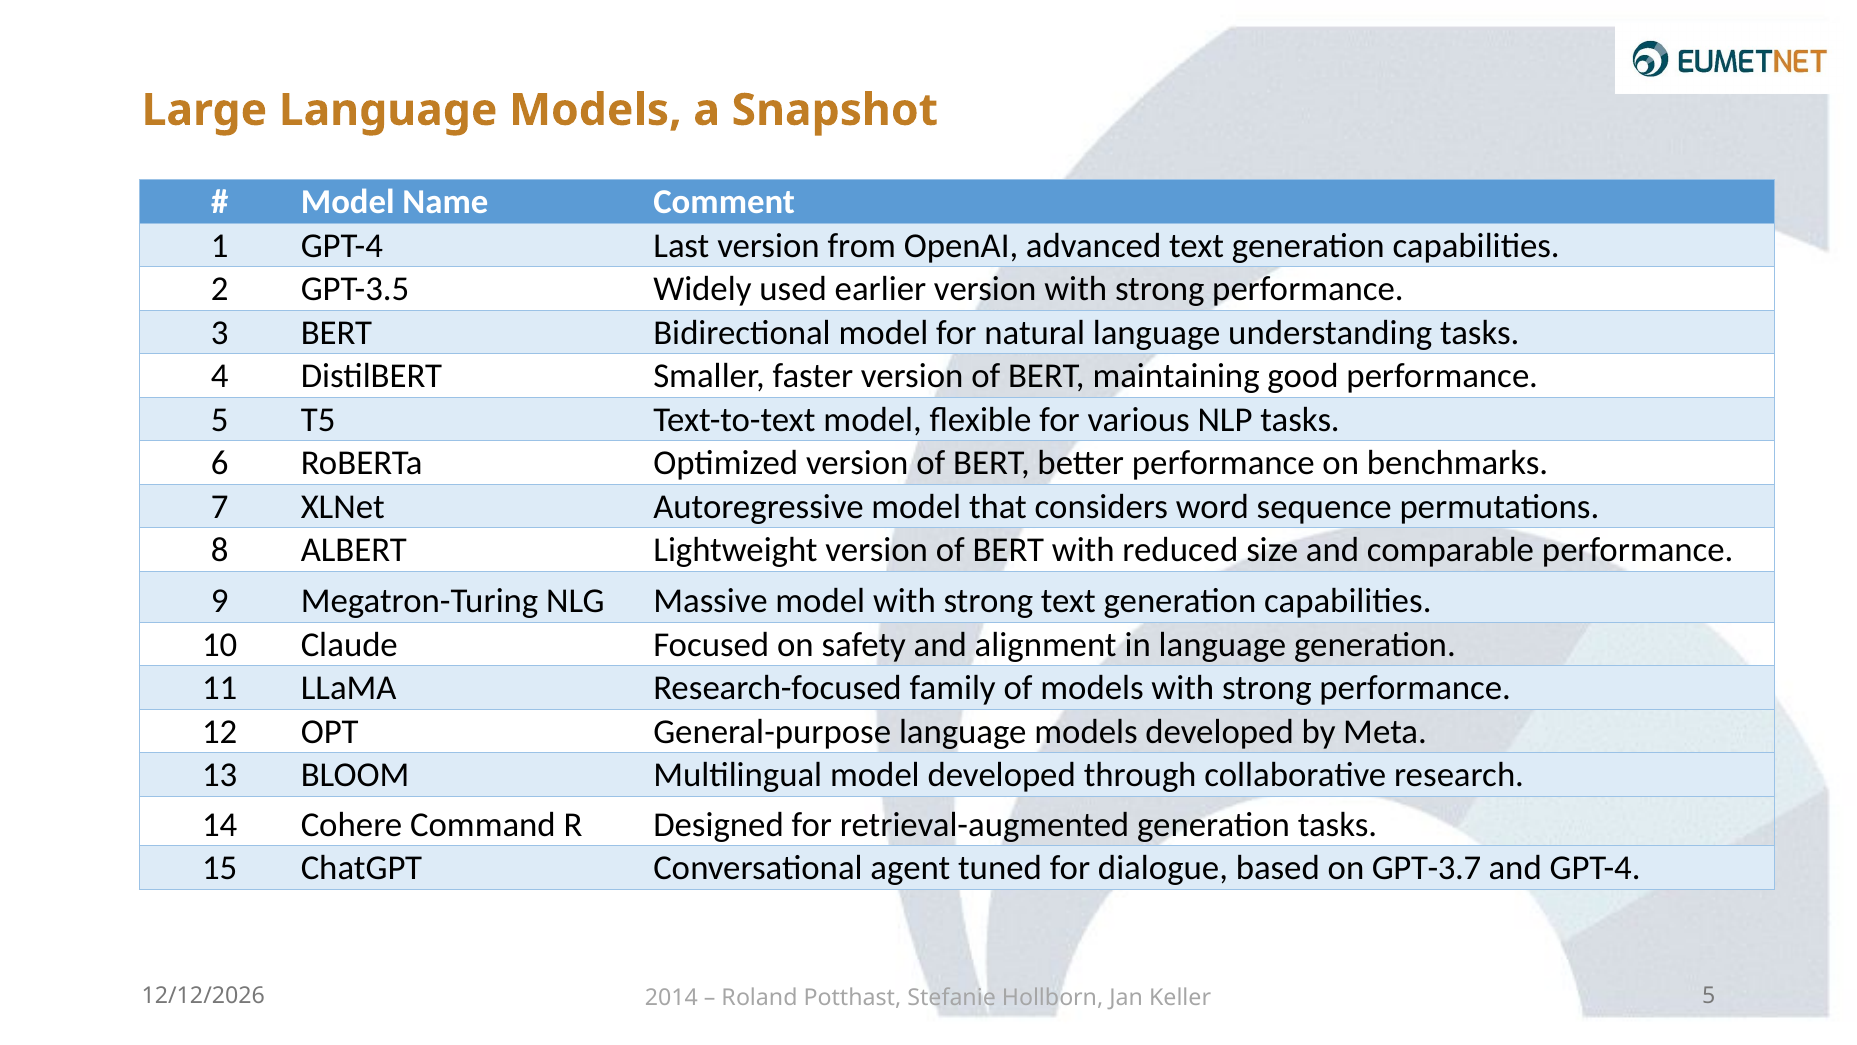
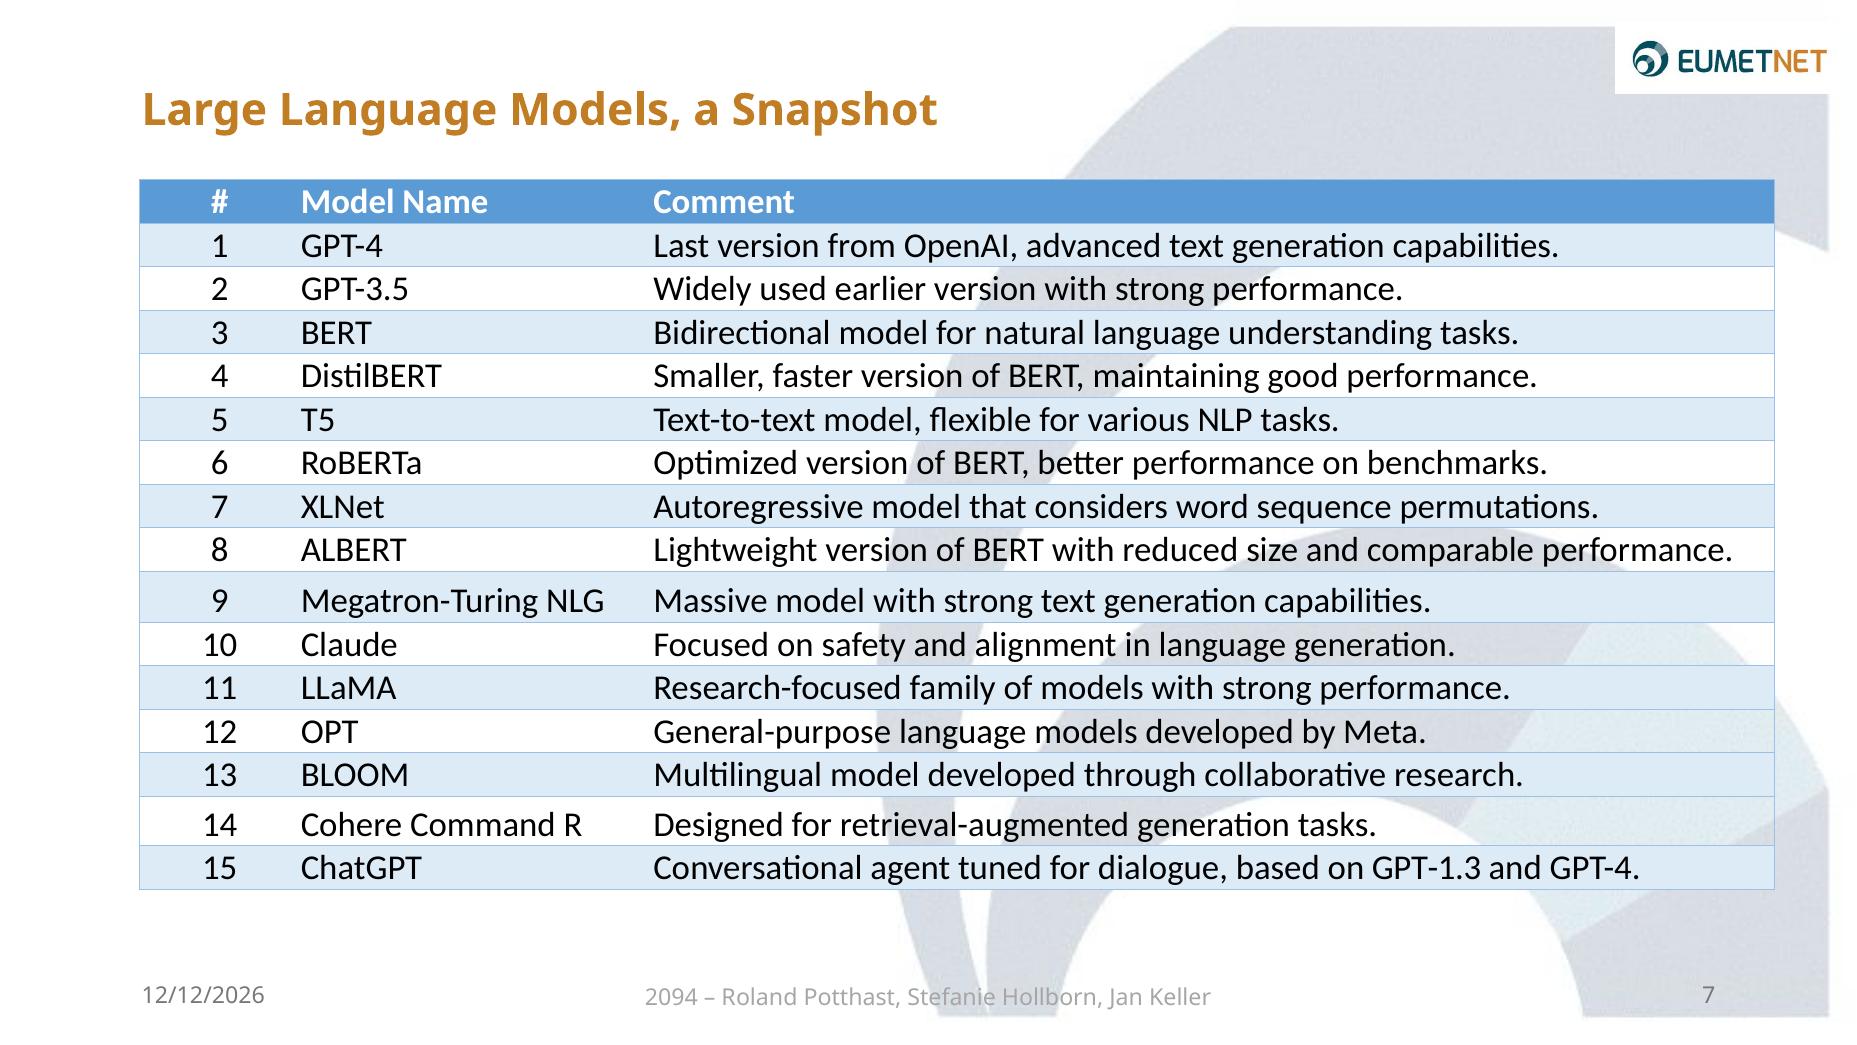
GPT-3.7: GPT-3.7 -> GPT-1.3 (1427, 868)
5: 5 -> 7 (1709, 996)
2014: 2014 -> 2094 (671, 998)
